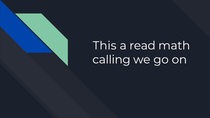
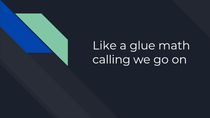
This: This -> Like (105, 46)
read: read -> glue (142, 46)
